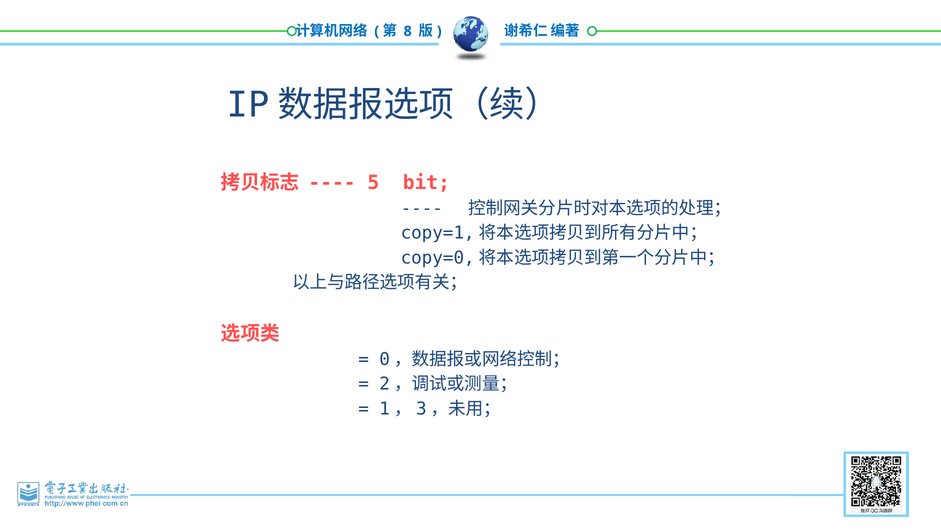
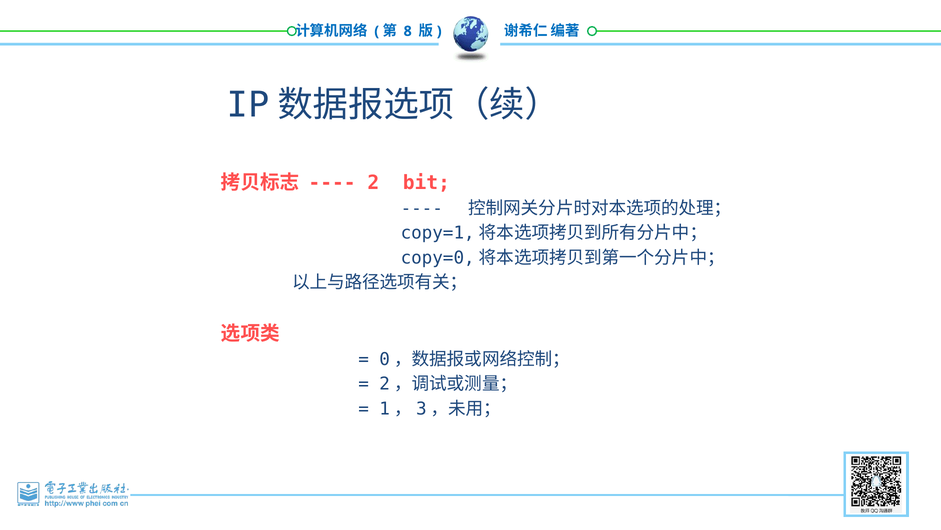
5: 5 -> 2 (373, 182)
